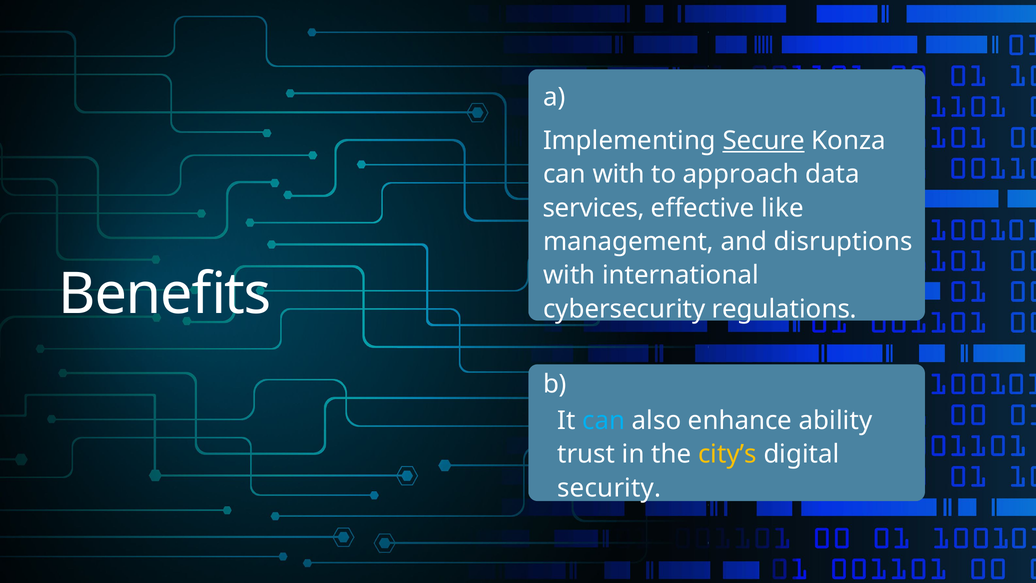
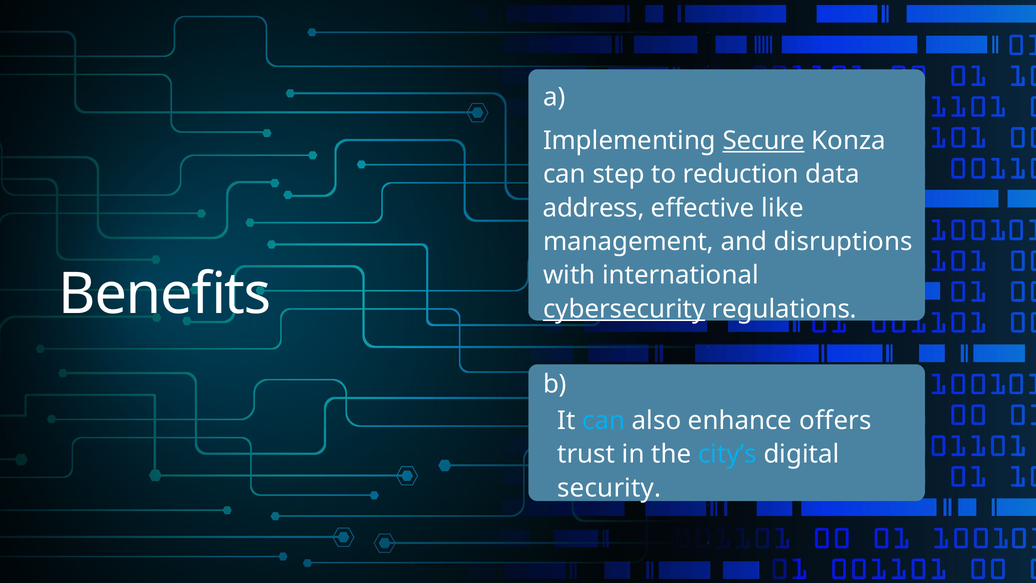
can with: with -> step (619, 174)
approach: approach -> reduction (741, 174)
services: services -> address (594, 208)
cybersecurity underline: none -> present (624, 309)
ability: ability -> offers (835, 421)
city’s colour: yellow -> light blue (727, 454)
